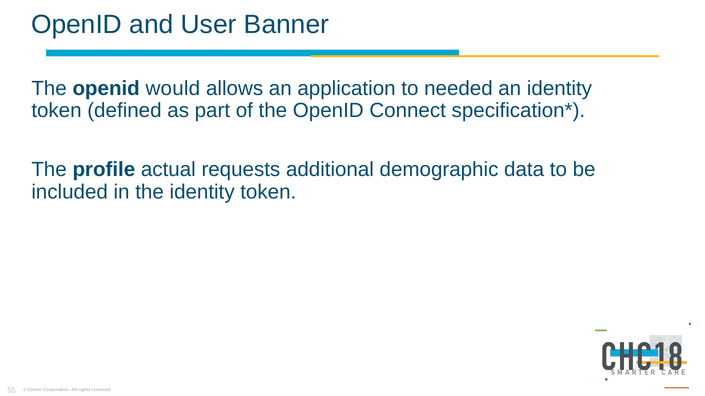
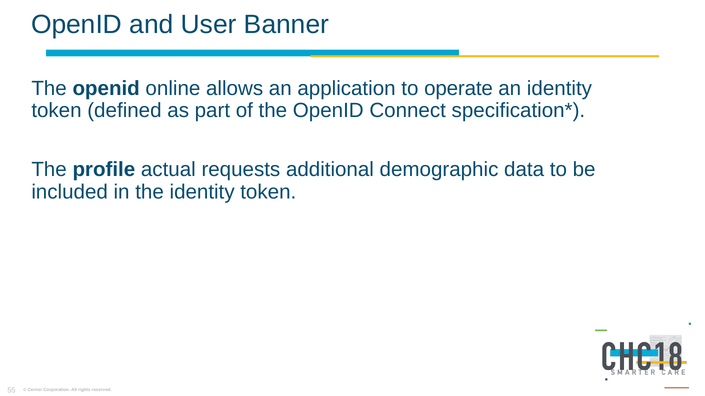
would: would -> online (173, 89)
needed: needed -> operate (459, 89)
